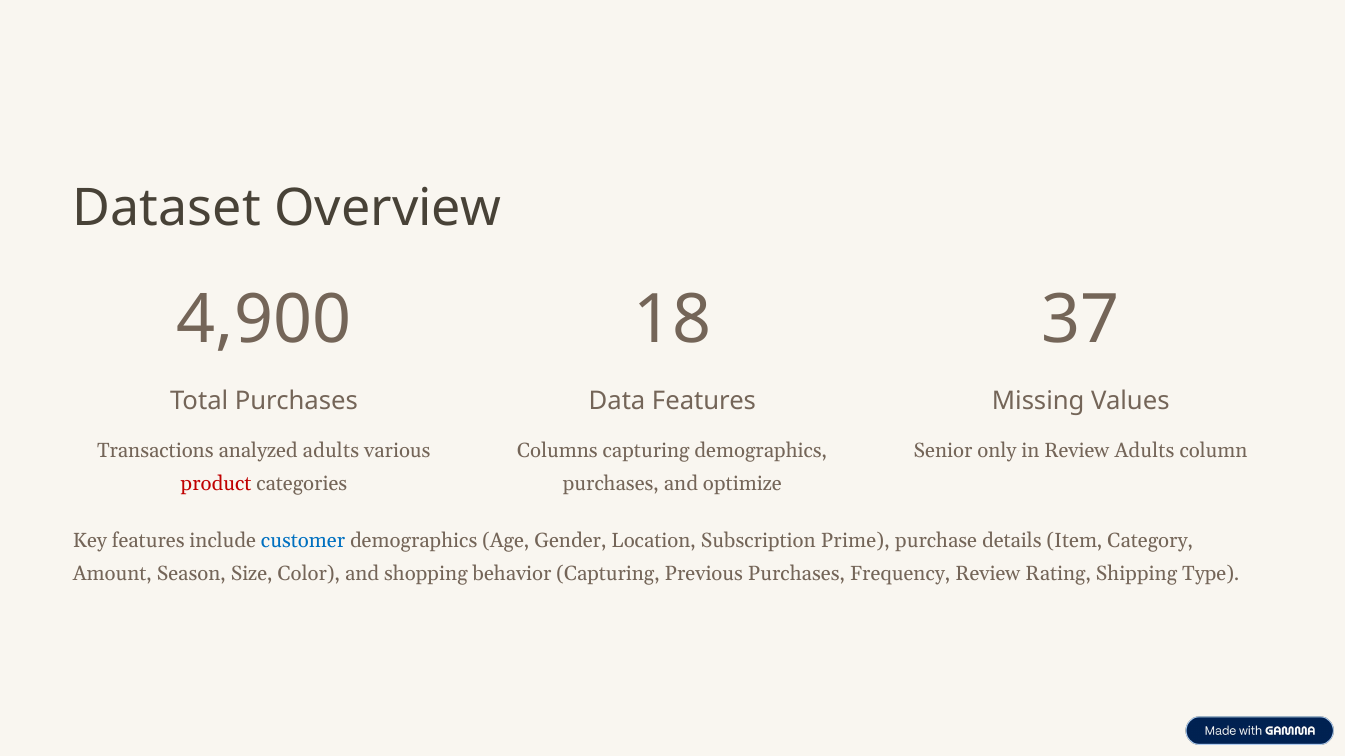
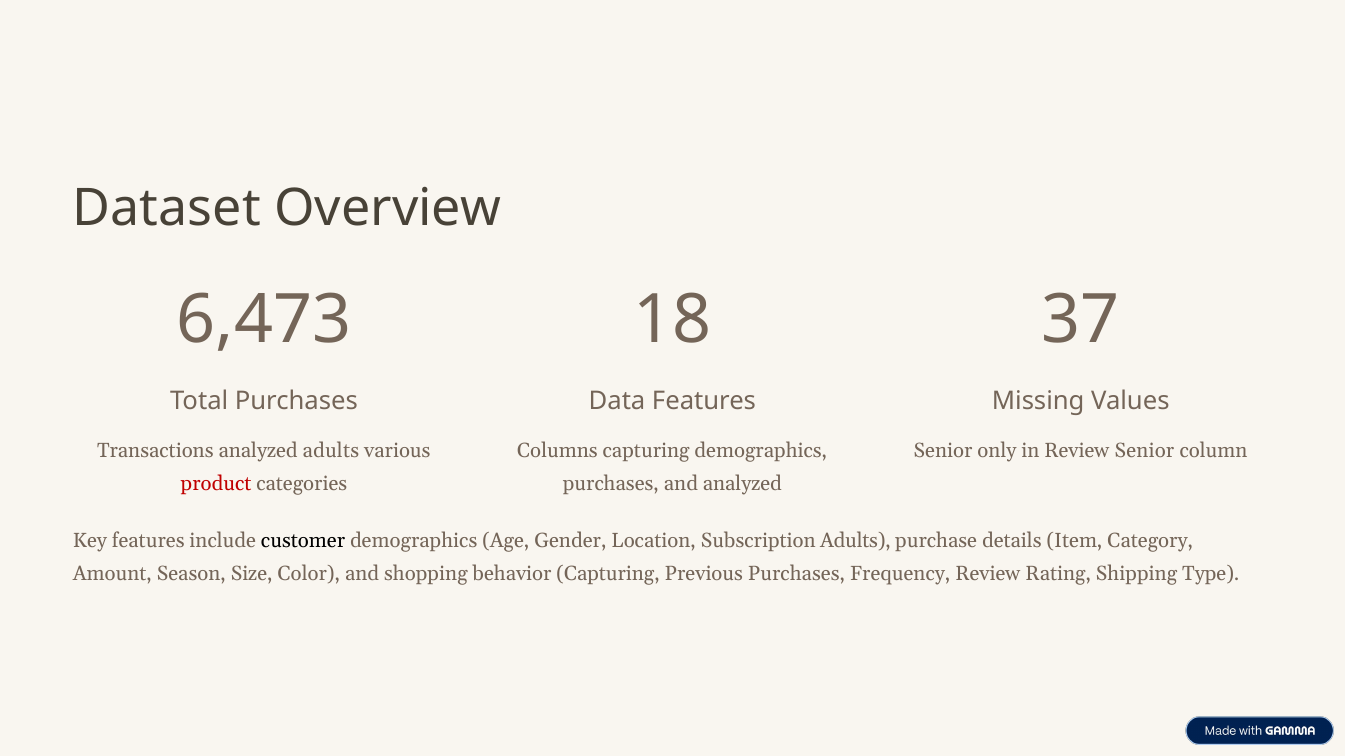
4,900: 4,900 -> 6,473 (264, 321)
Review Adults: Adults -> Senior (1144, 451)
and optimize: optimize -> analyzed (742, 484)
customer colour: blue -> black (303, 541)
Subscription Prime: Prime -> Adults (856, 541)
